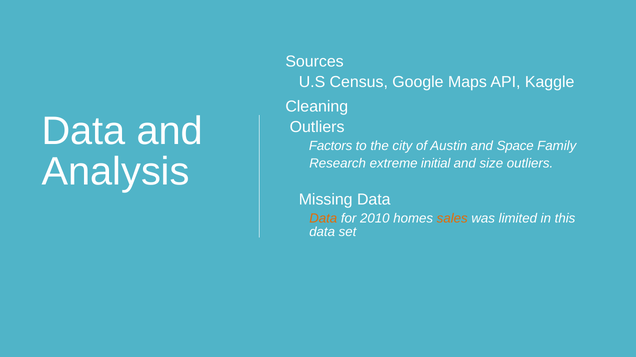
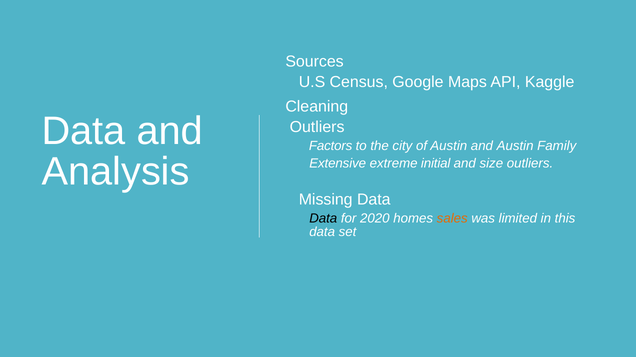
and Space: Space -> Austin (515, 146)
Research: Research -> Extensive (338, 164)
Data colour: orange -> black (323, 219)
2010: 2010 -> 2020 (375, 219)
